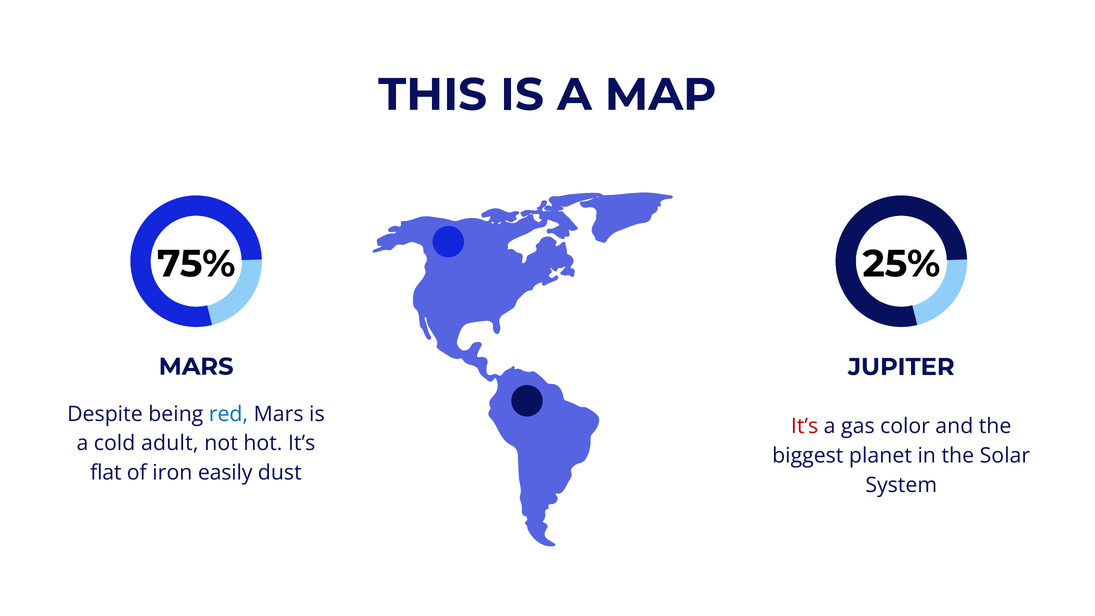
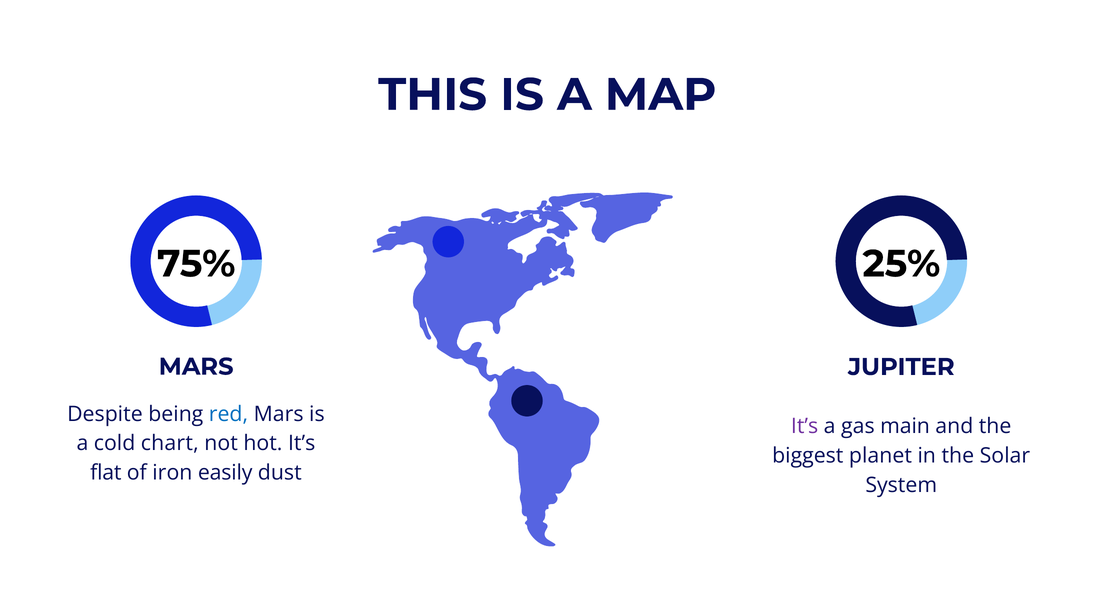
It’s colour: red -> purple (805, 426)
color: color -> main (905, 426)
adult: adult -> chart (170, 443)
